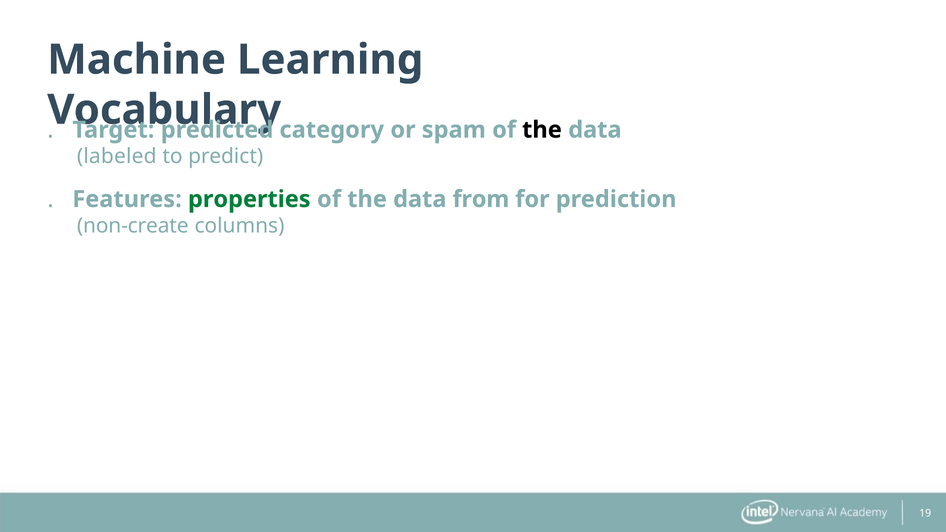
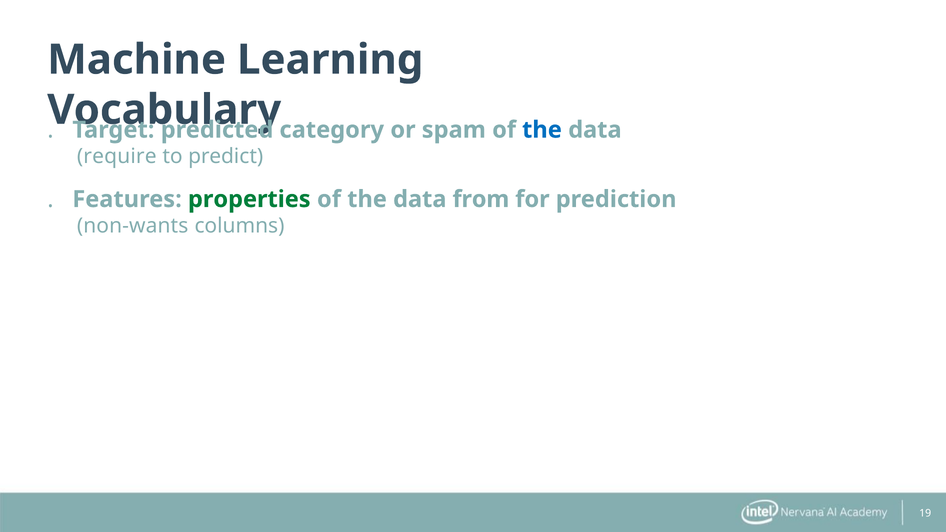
the colour: black -> blue (542, 130)
labeled: labeled -> require (117, 156)
non-create: non-create -> non-wants (133, 226)
